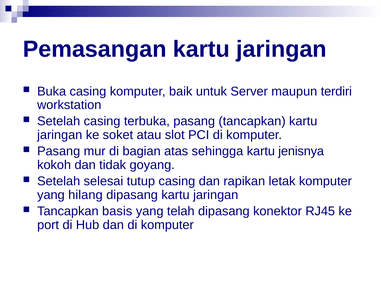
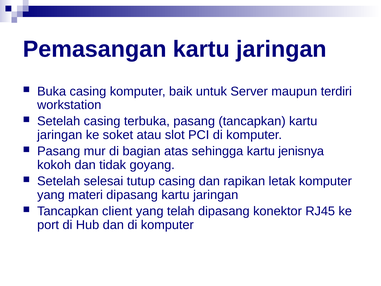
hilang: hilang -> materi (86, 195)
basis: basis -> client (117, 211)
